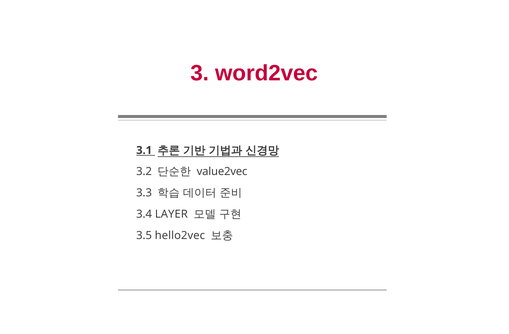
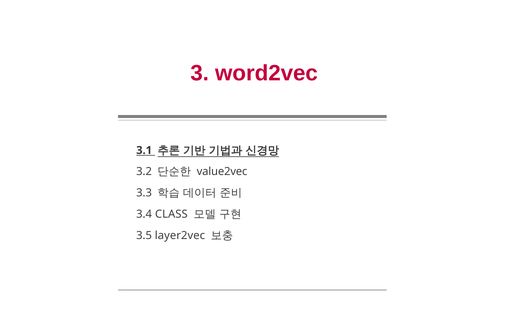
LAYER: LAYER -> CLASS (171, 214)
hello2vec: hello2vec -> layer2vec (180, 236)
